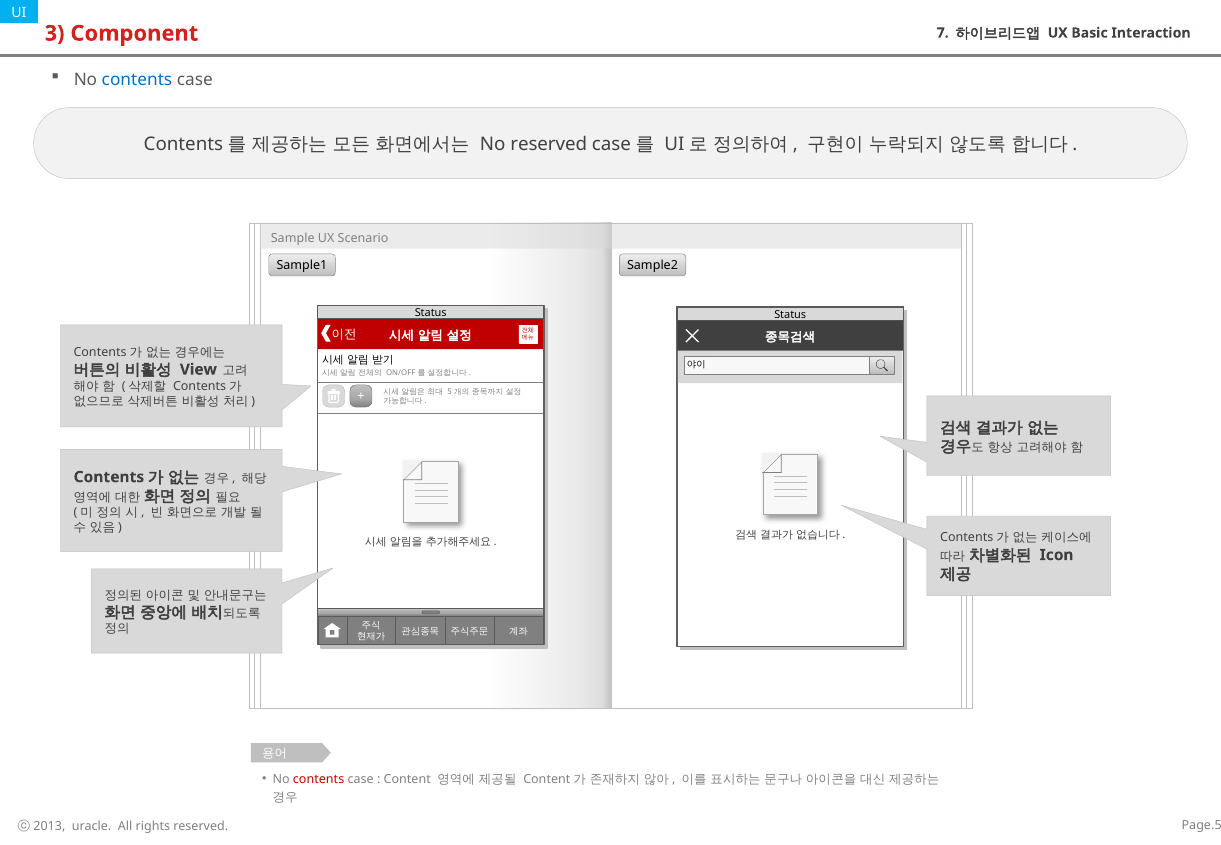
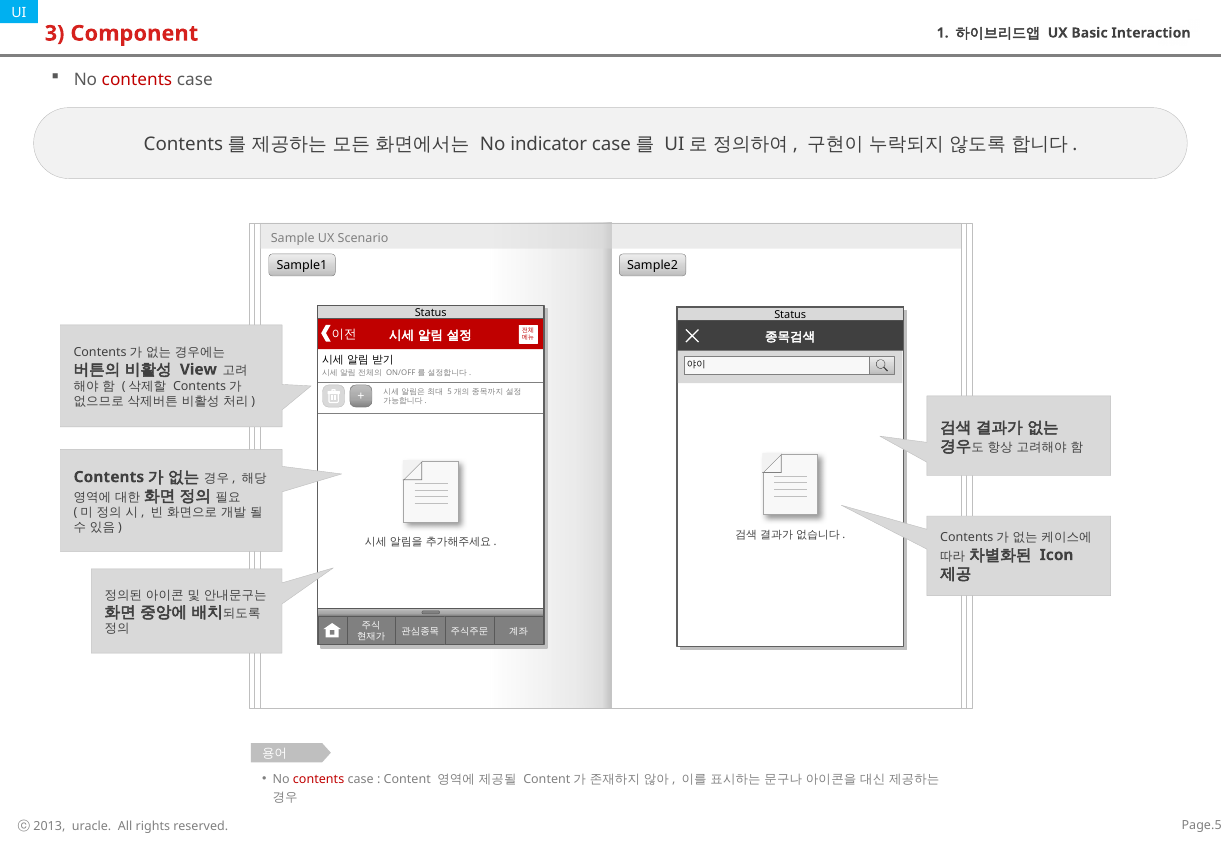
7: 7 -> 1 (943, 33)
contents colour: blue -> red (137, 79)
No reserved: reserved -> indicator (549, 144)
